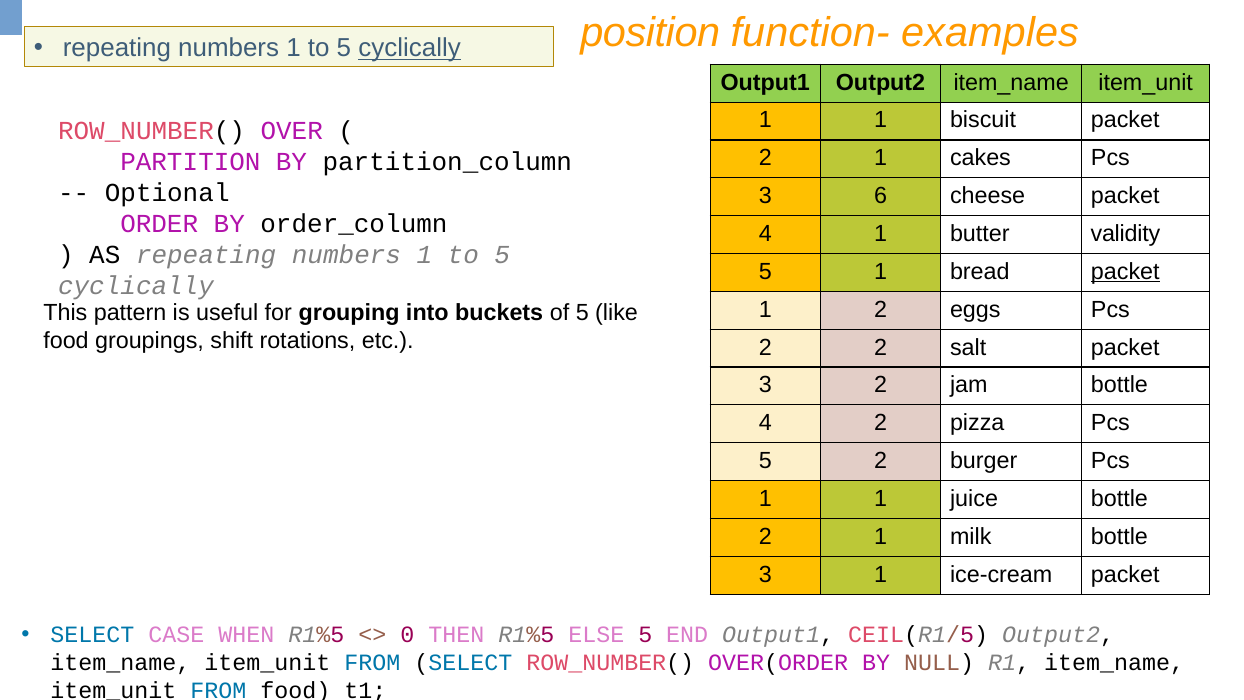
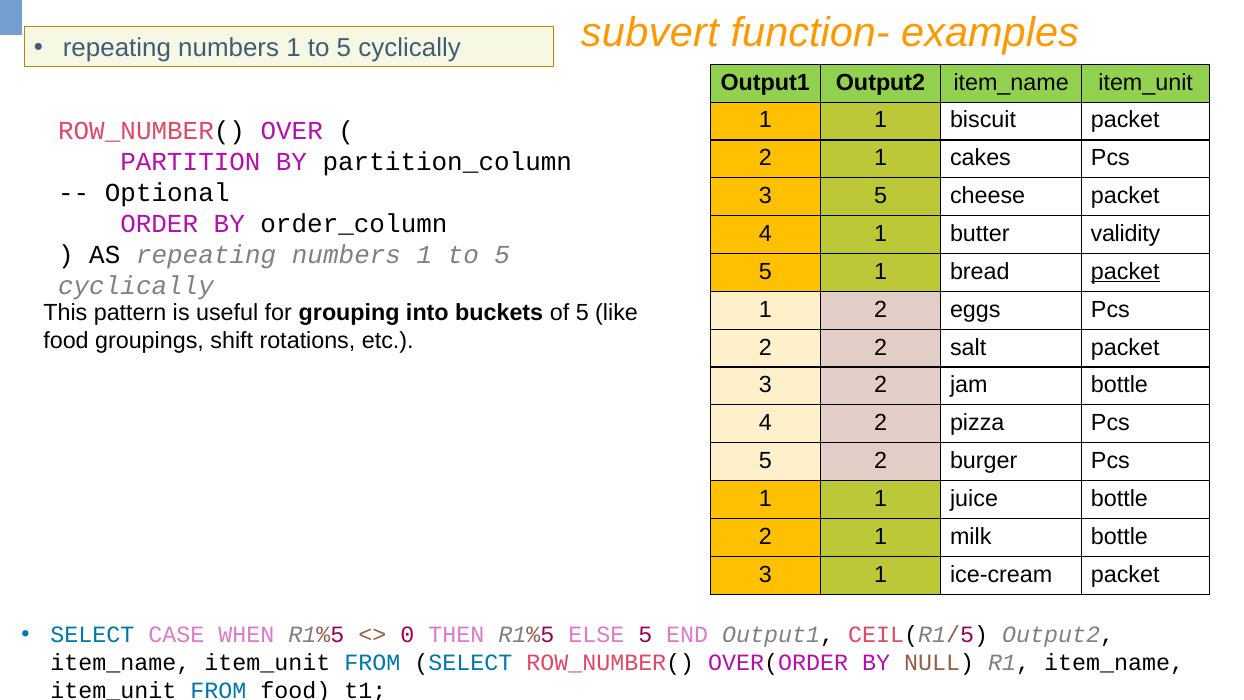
position: position -> subvert (650, 32)
cyclically underline: present -> none (410, 48)
3 6: 6 -> 5 (881, 196)
